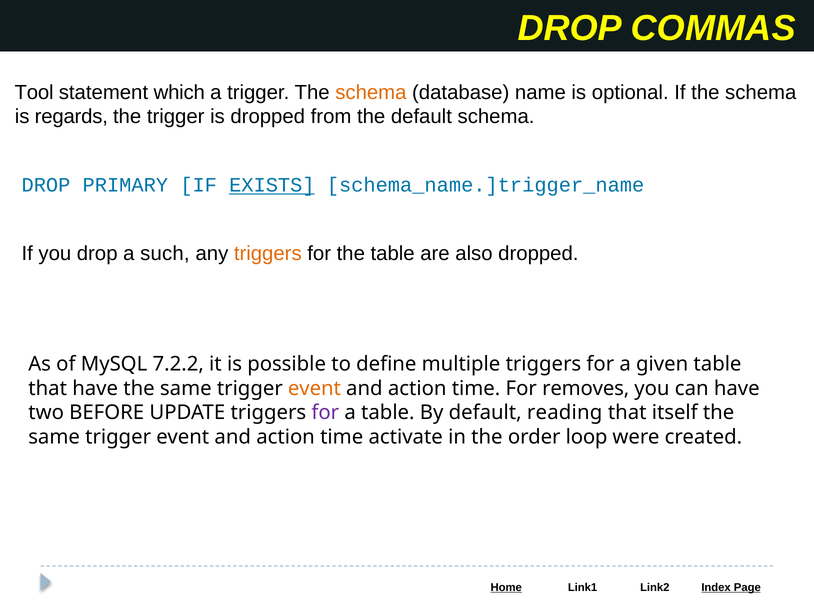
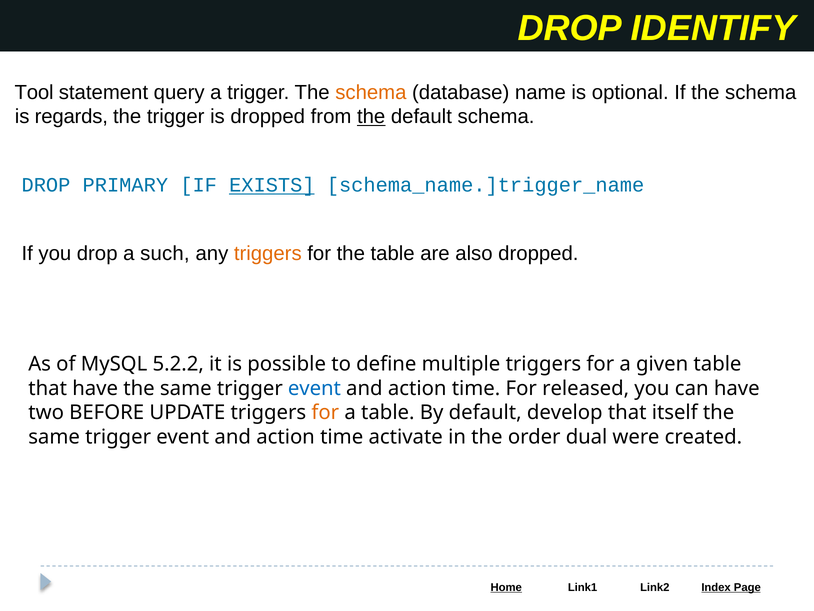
COMMAS: COMMAS -> IDENTIFY (713, 28)
which: which -> query (179, 92)
the underline: none -> present (371, 117)
7.2.2: 7.2.2 -> 5.2.2 (178, 364)
event colour: orange -> blue (314, 388)
removes: removes -> released (586, 388)
for colour: purple -> orange (325, 412)
reading: reading -> develop (565, 412)
loop: loop -> dual (587, 437)
